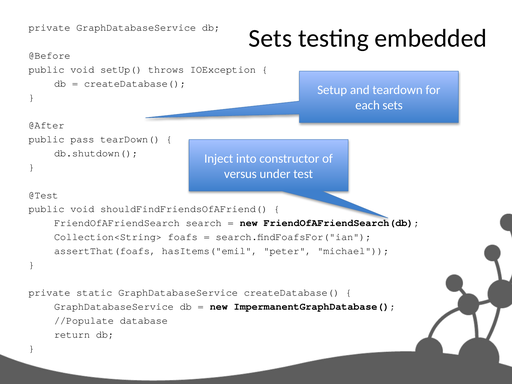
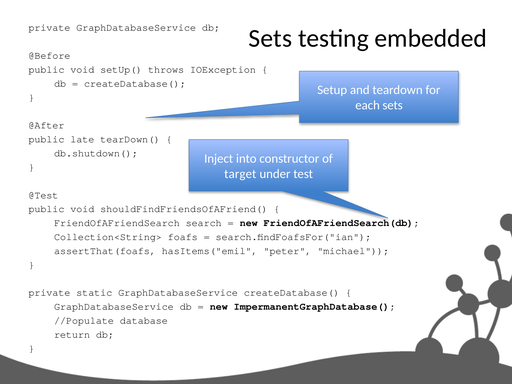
pass: pass -> late (82, 139)
versus: versus -> target (240, 174)
